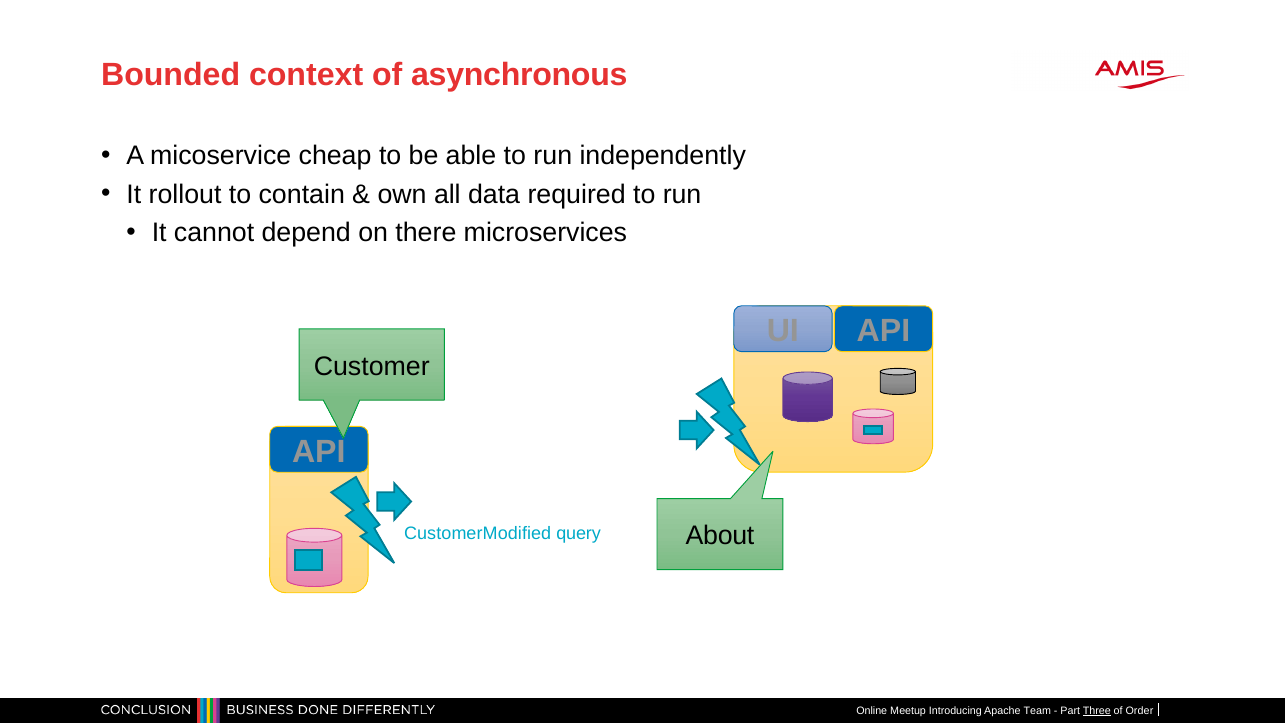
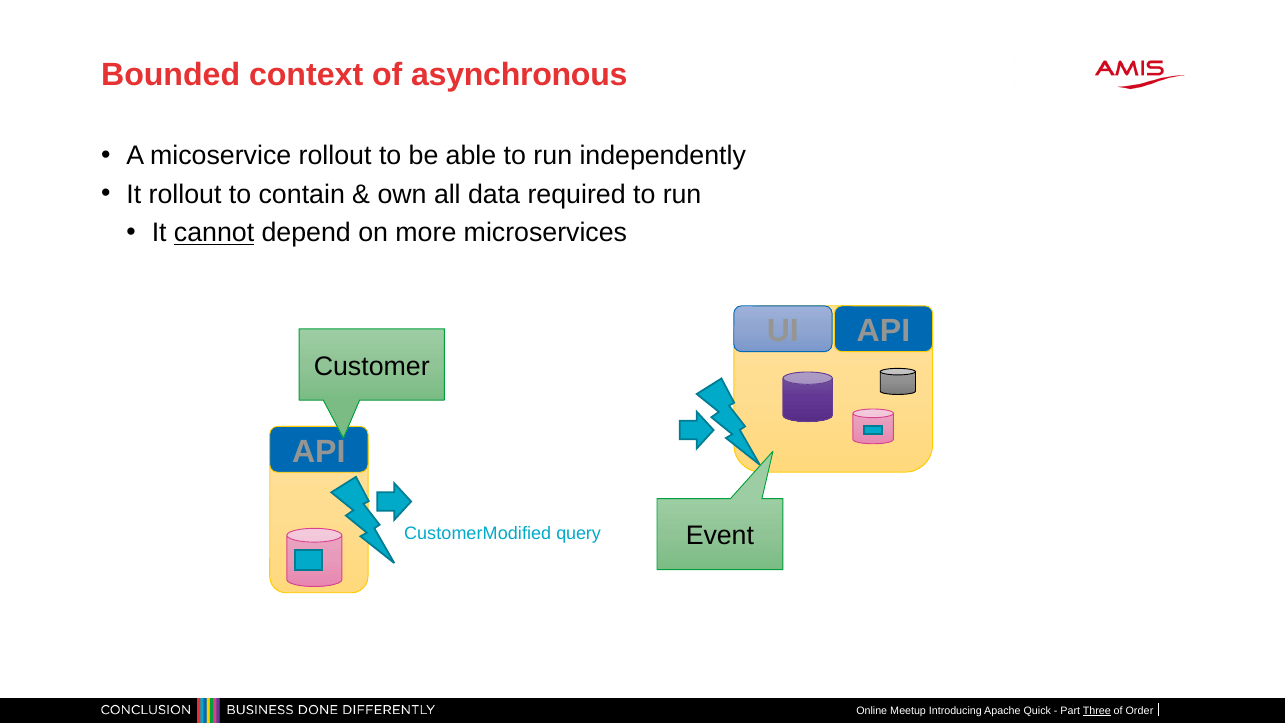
micoservice cheap: cheap -> rollout (335, 156)
cannot underline: none -> present (214, 233)
there: there -> more (426, 233)
About: About -> Event (720, 536)
Team: Team -> Quick (1037, 710)
